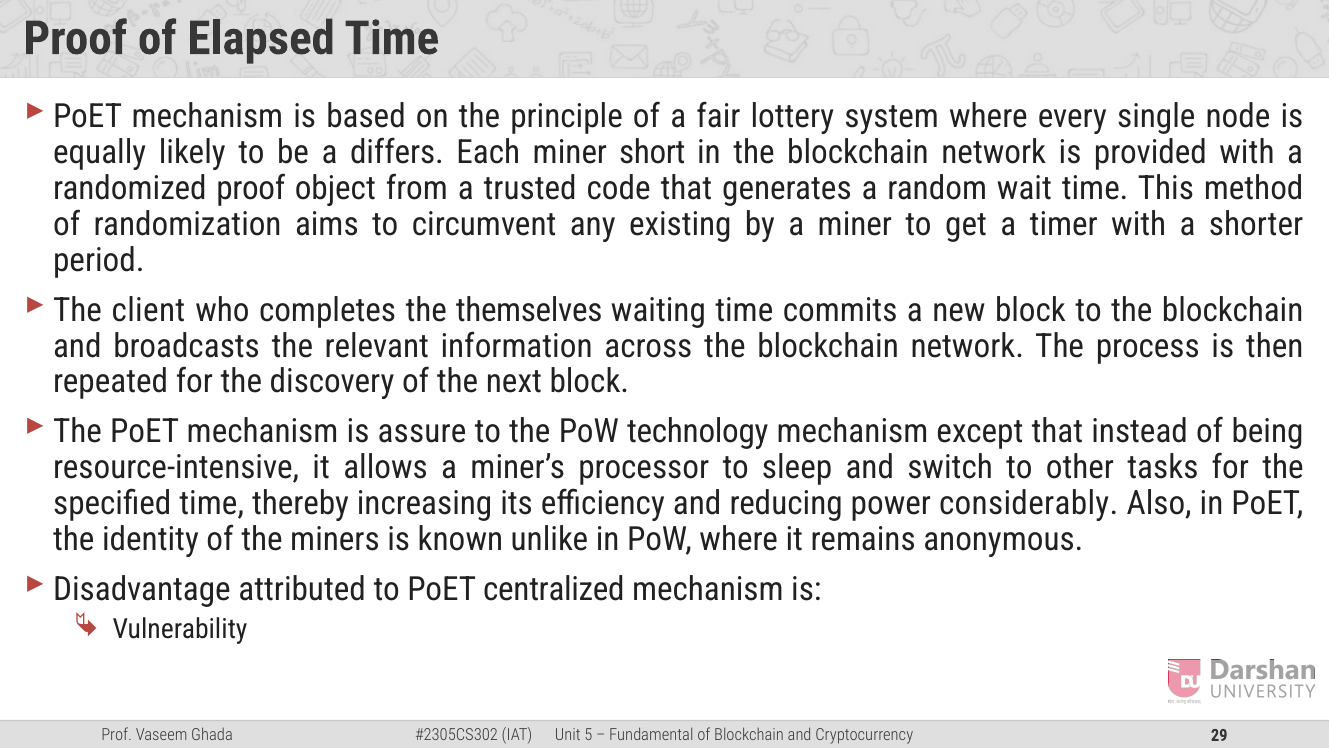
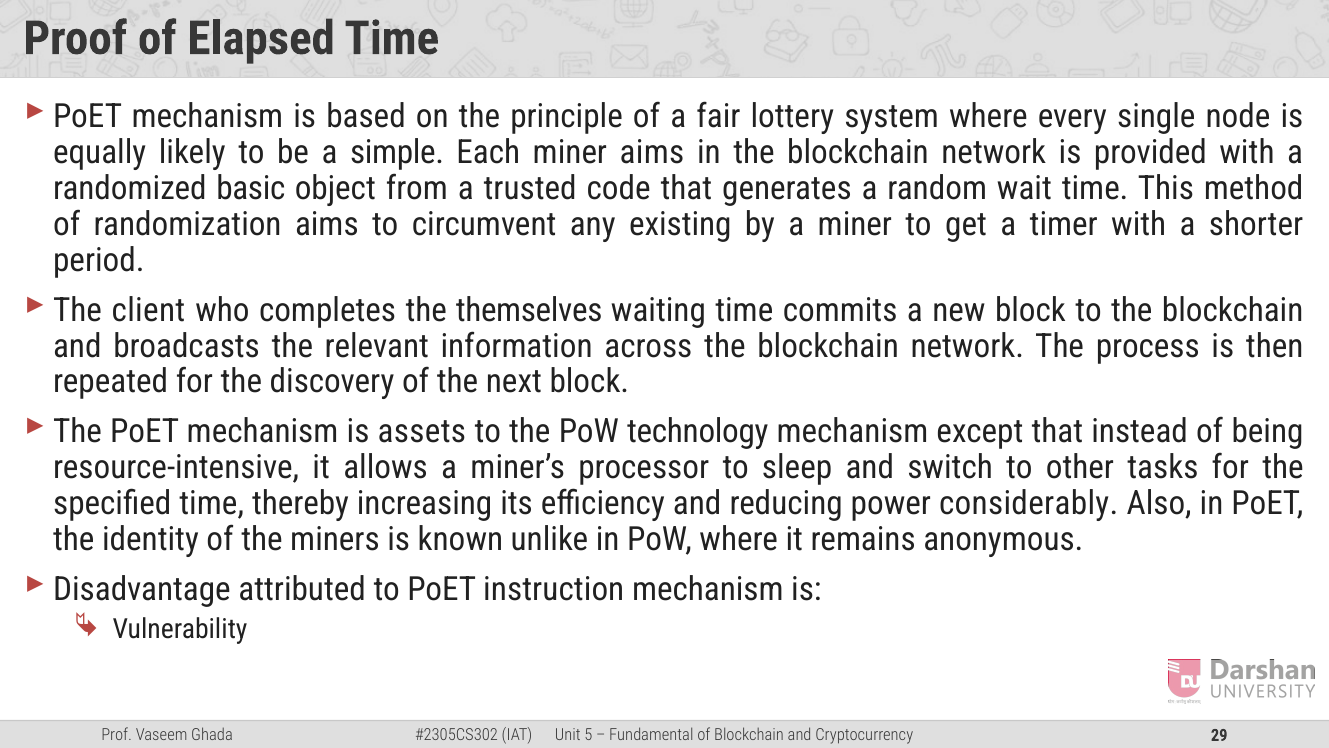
differs: differs -> simple (397, 153)
miner short: short -> aims (652, 153)
randomized proof: proof -> basic (251, 189)
assure: assure -> assets (422, 431)
centralized: centralized -> instruction (554, 589)
